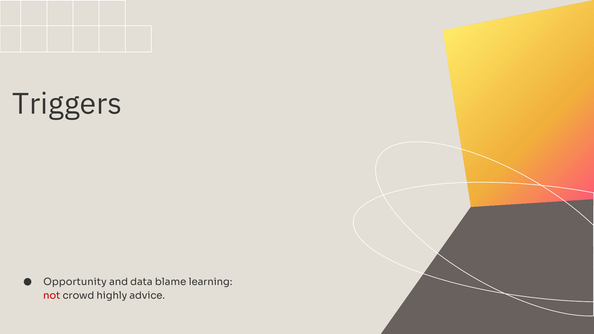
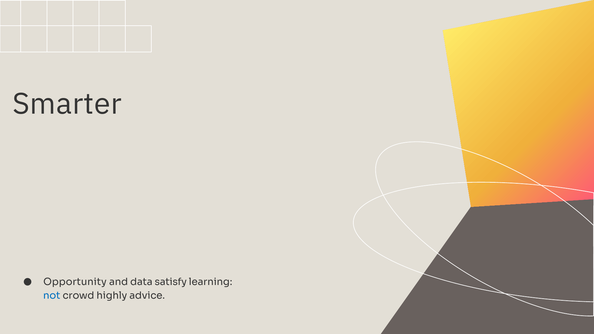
Triggers: Triggers -> Smarter (67, 104)
blame: blame -> satisfy (171, 282)
not colour: red -> blue (52, 296)
